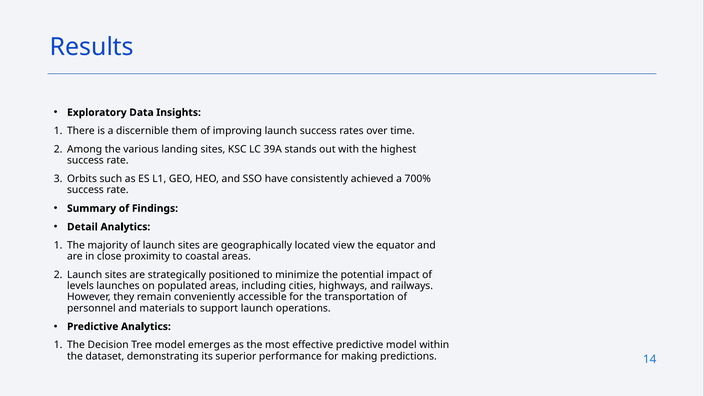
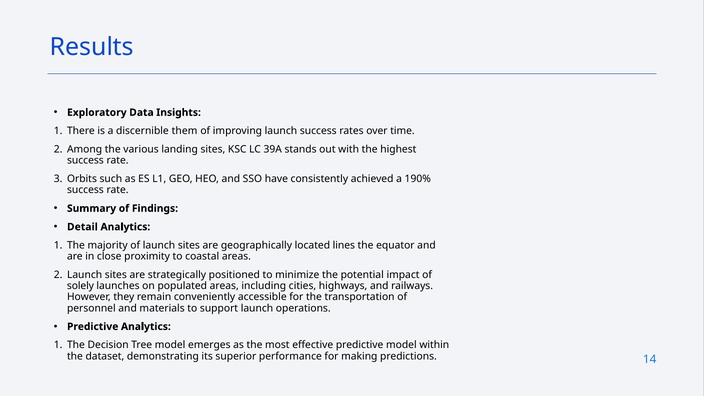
700%: 700% -> 190% (418, 179)
view: view -> lines (344, 245)
levels: levels -> solely (80, 286)
